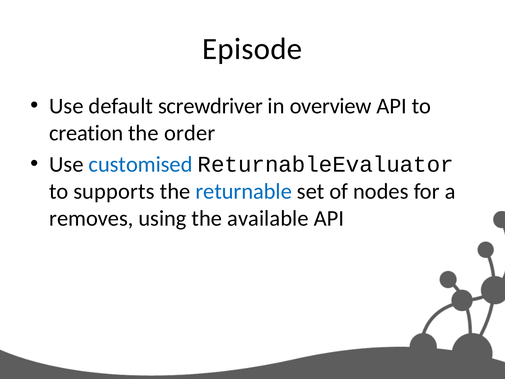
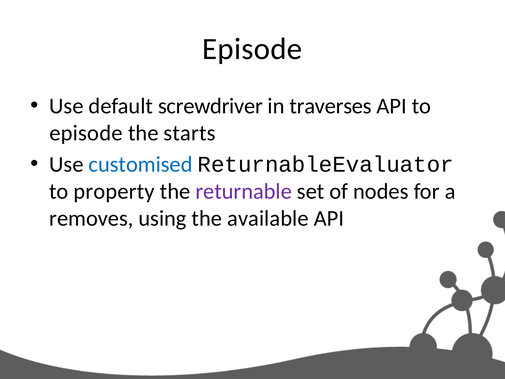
overview: overview -> traverses (331, 106)
creation: creation -> episode (86, 133)
order: order -> starts (190, 133)
supports: supports -> property (114, 191)
returnable colour: blue -> purple (244, 191)
